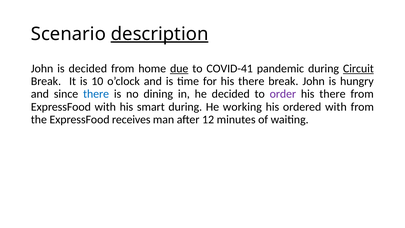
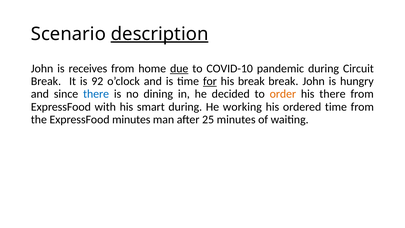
is decided: decided -> receives (88, 68)
COVID-41: COVID-41 -> COVID-10 (230, 68)
Circuit underline: present -> none (358, 68)
10: 10 -> 92 (97, 81)
for underline: none -> present (210, 81)
there: there -> break (251, 81)
order colour: purple -> orange (283, 94)
ordered with: with -> time (336, 107)
ExpressFood receives: receives -> minutes (131, 120)
12: 12 -> 25 (208, 120)
